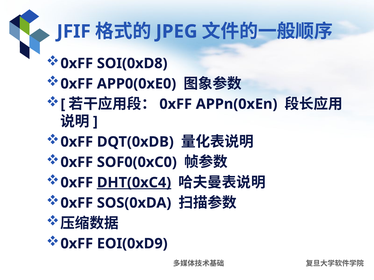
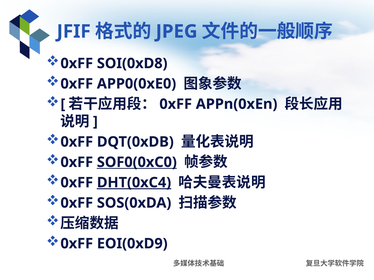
SOF0(0xC0 underline: none -> present (137, 162)
